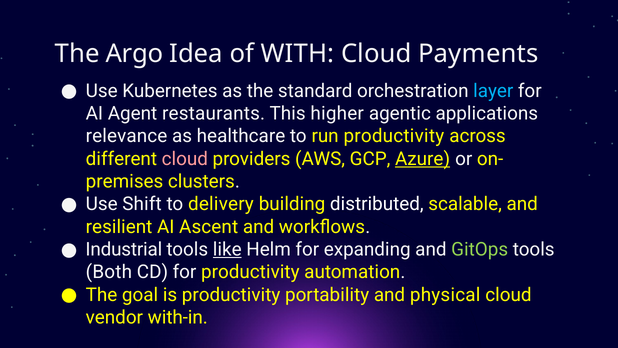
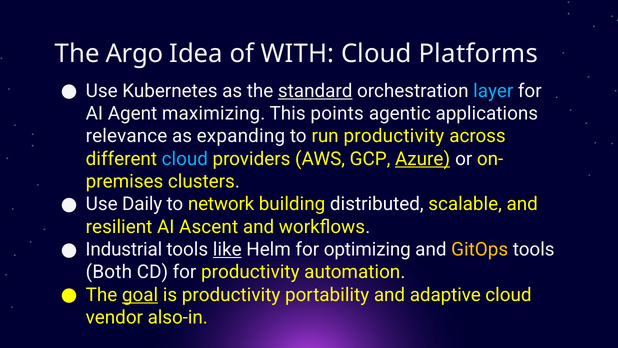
Payments: Payments -> Platforms (478, 54)
standard underline: none -> present (315, 91)
restaurants: restaurants -> maximizing (214, 113)
higher: higher -> points (337, 113)
healthcare: healthcare -> expanding (241, 136)
cloud colour: pink -> light blue (185, 159)
Shift: Shift -> Daily (142, 204)
delivery: delivery -> network (221, 204)
expanding: expanding -> optimizing (367, 249)
GitOps colour: light green -> yellow (480, 249)
goal underline: none -> present (140, 295)
physical: physical -> adaptive (445, 295)
with-in: with-in -> also-in (178, 317)
